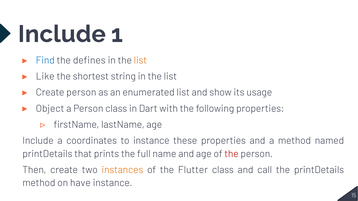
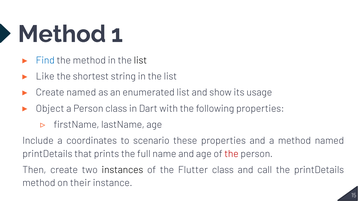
Include: Include -> Method (62, 34)
the defines: defines -> method (89, 60)
list colour: orange -> black (140, 60)
Create person: person -> named (81, 93)
to instance: instance -> scenario (151, 141)
instances colour: orange -> black (122, 170)
have: have -> their (80, 183)
